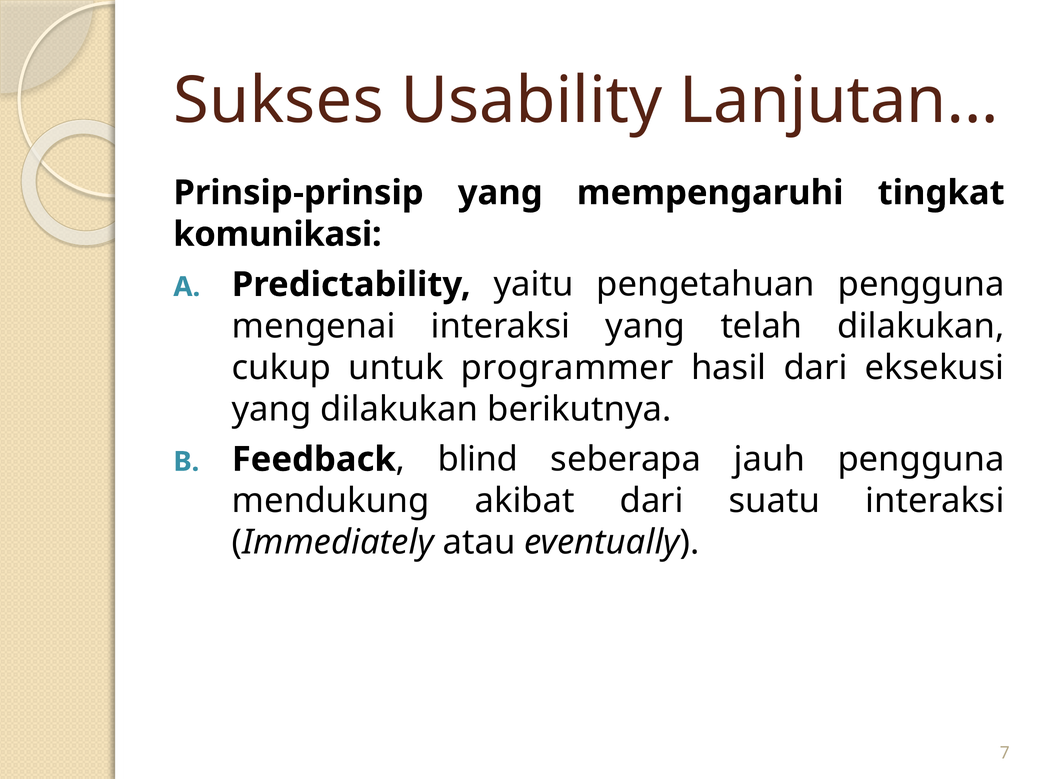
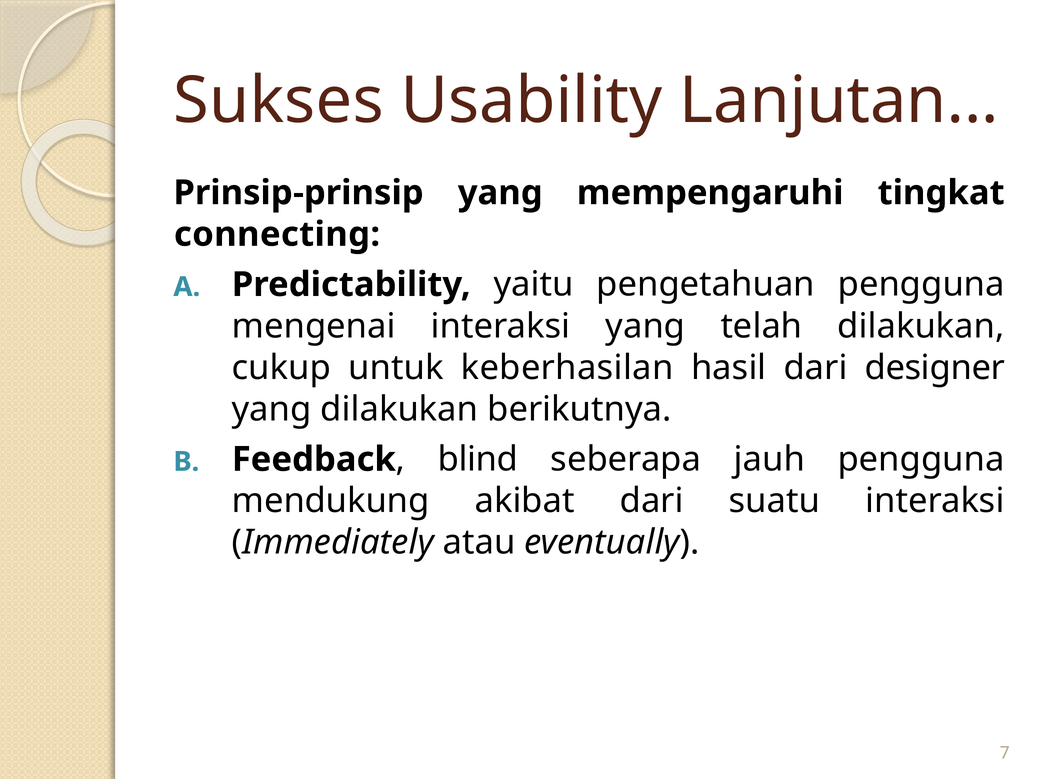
komunikasi: komunikasi -> connecting (277, 234)
programmer: programmer -> keberhasilan (567, 368)
eksekusi: eksekusi -> designer (935, 368)
